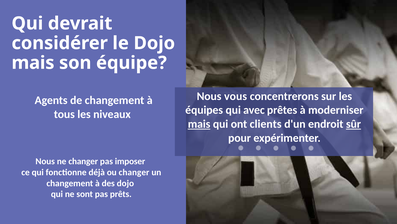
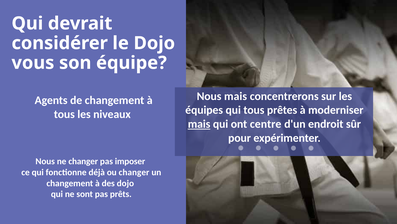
mais: mais -> vous (33, 63)
Nous vous: vous -> mais (236, 96)
qui avec: avec -> tous (254, 110)
clients: clients -> centre (266, 124)
sûr underline: present -> none (353, 124)
